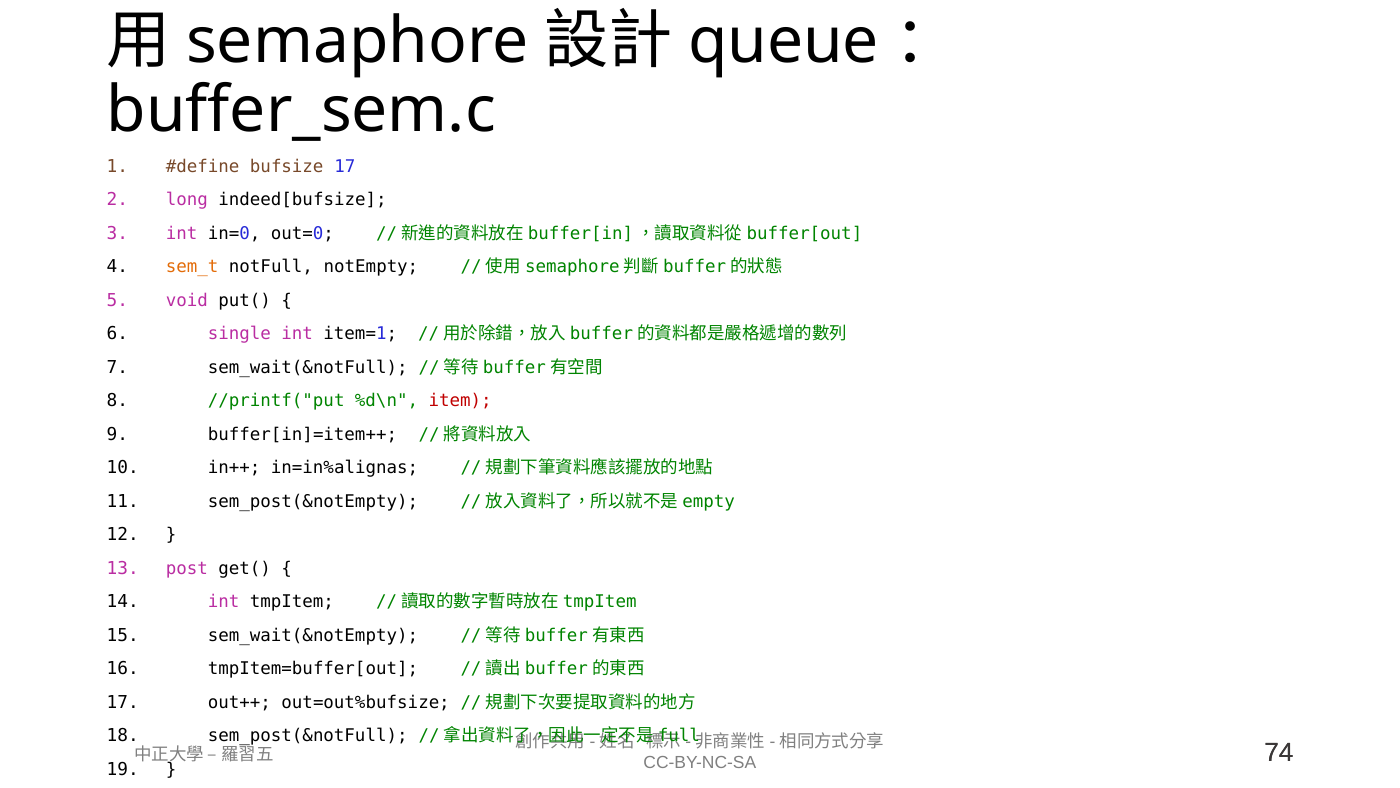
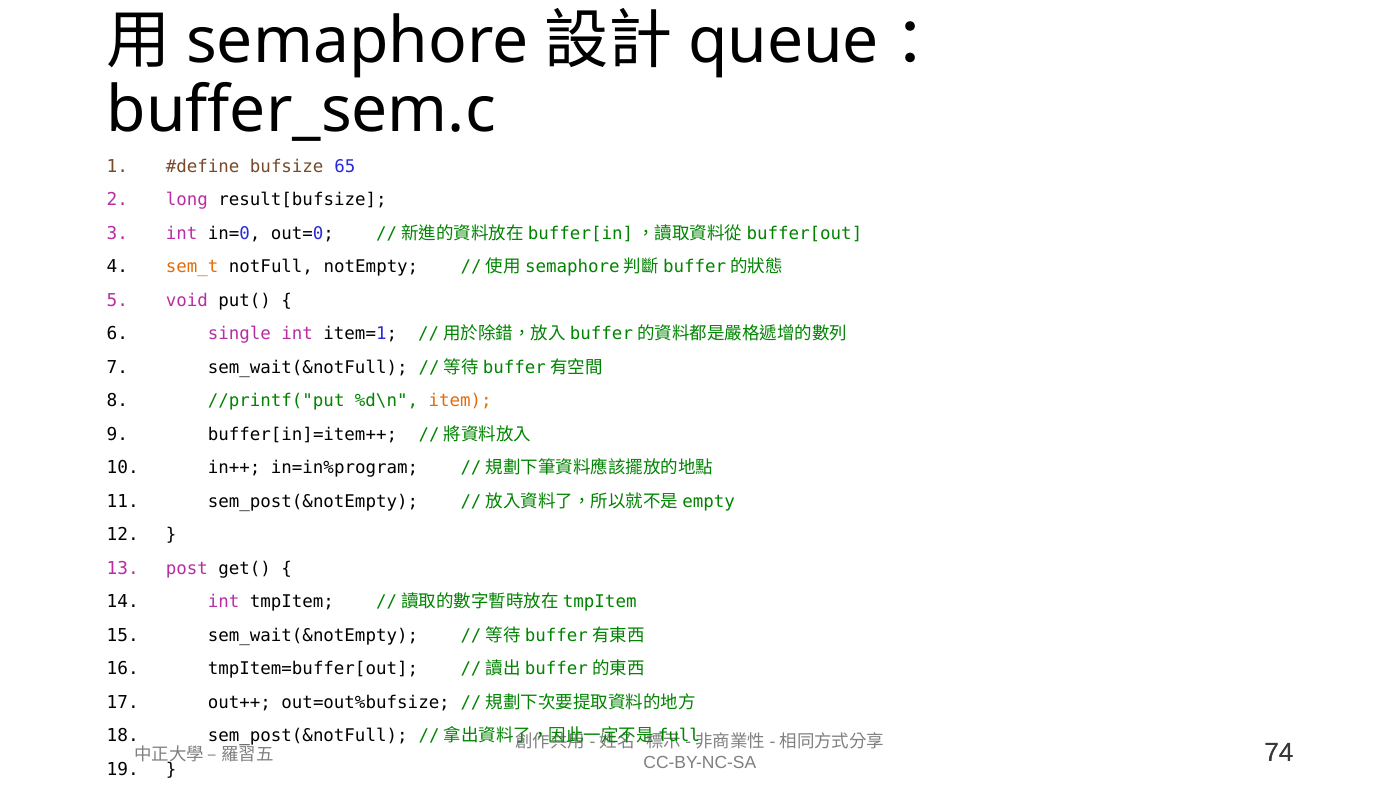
bufsize 17: 17 -> 65 (345, 166)
indeed[bufsize: indeed[bufsize -> result[bufsize (302, 200)
item colour: red -> orange (460, 401)
in=in%alignas: in=in%alignas -> in=in%program (345, 468)
